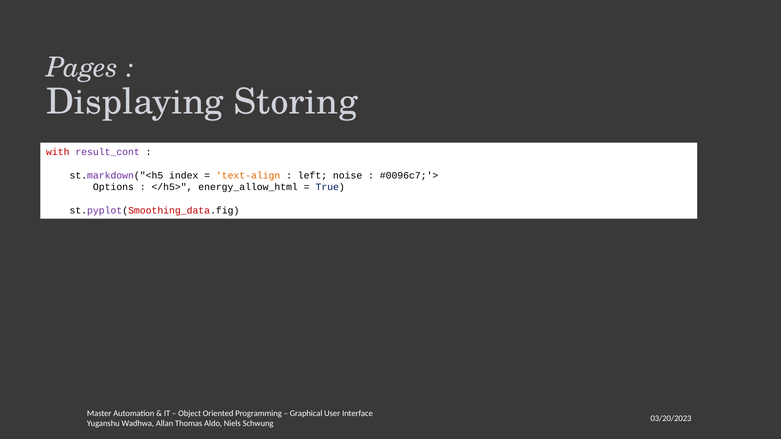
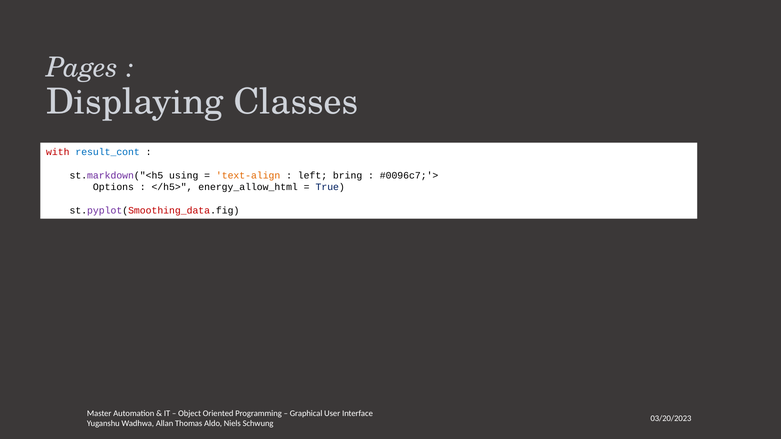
Storing: Storing -> Classes (296, 102)
result_cont colour: purple -> blue (108, 152)
index: index -> using (184, 176)
noise: noise -> bring (348, 176)
